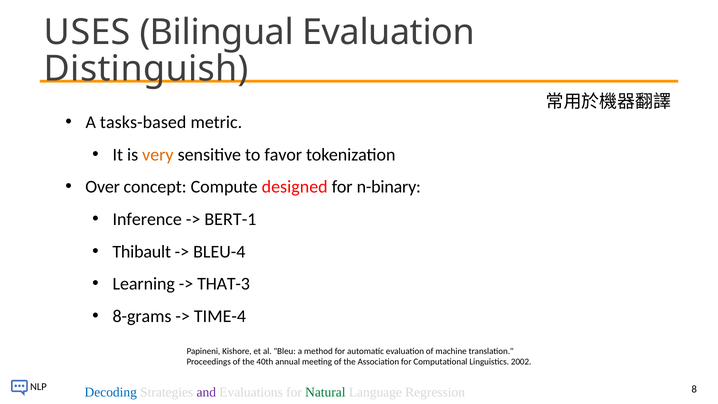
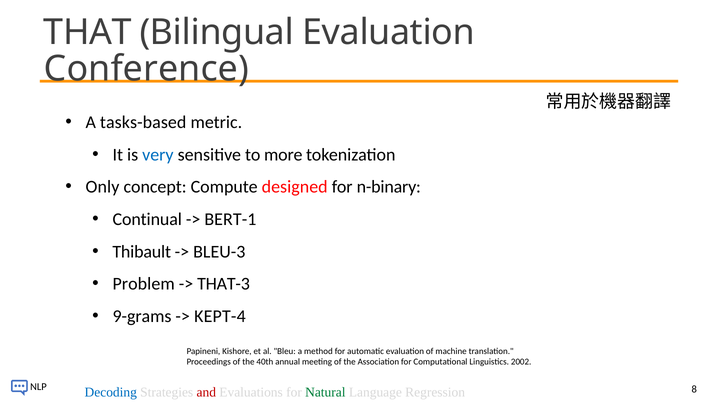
USES: USES -> THAT (88, 32)
Distinguish: Distinguish -> Conference (146, 69)
very colour: orange -> blue (158, 155)
favor: favor -> more (283, 155)
Over: Over -> Only (103, 187)
Inference: Inference -> Continual (147, 219)
BLEU-4: BLEU-4 -> BLEU-3 (219, 252)
Learning: Learning -> Problem (144, 284)
8-grams: 8-grams -> 9-grams (142, 316)
TIME-4: TIME-4 -> KEPT-4 (220, 316)
and colour: purple -> red (206, 392)
